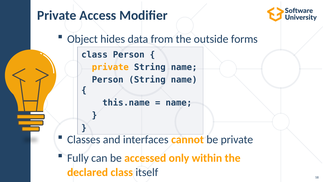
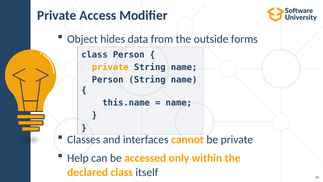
Fully: Fully -> Help (78, 158)
